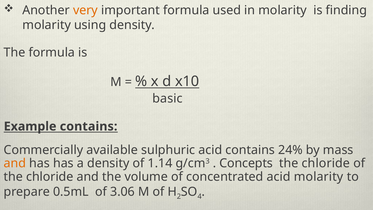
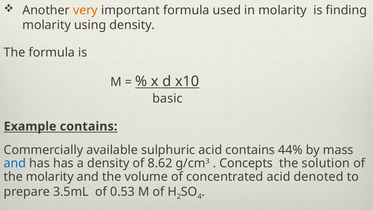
24%: 24% -> 44% (290, 150)
and colour: orange -> blue (15, 163)
1.14: 1.14 -> 8.62 (160, 163)
chloride: chloride -> solution (326, 163)
chloride: chloride -> molarity (50, 177)
acid molarity: molarity -> denoted (319, 177)
0.5mL: 0.5mL -> 3.5mL (71, 192)
3.06: 3.06 -> 0.53 (123, 192)
